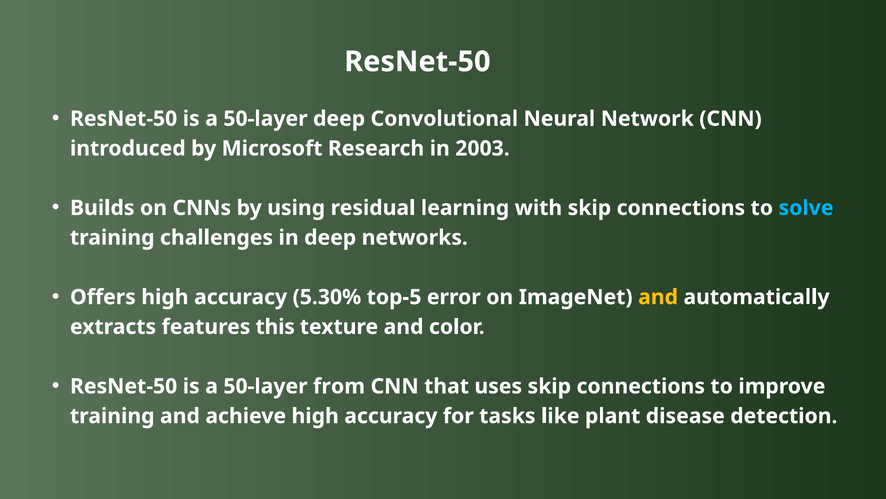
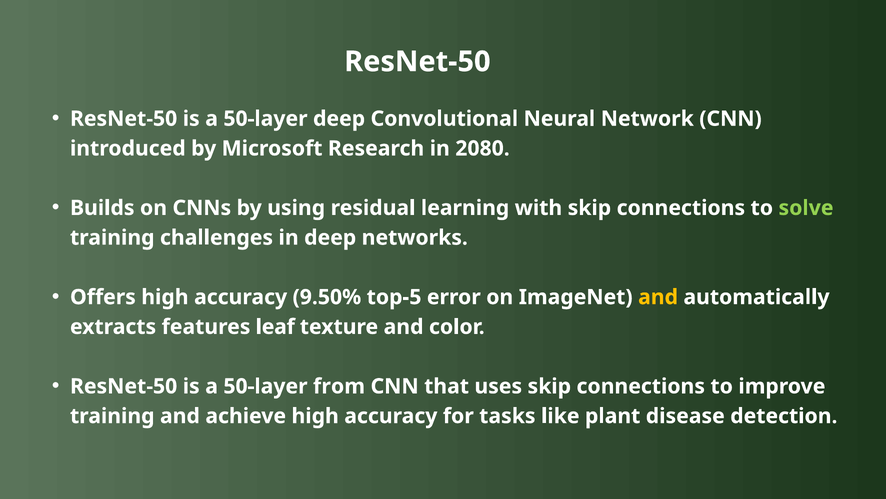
2003: 2003 -> 2080 (483, 148)
solve colour: light blue -> light green (806, 208)
5.30%: 5.30% -> 9.50% (327, 297)
this: this -> leaf (275, 327)
